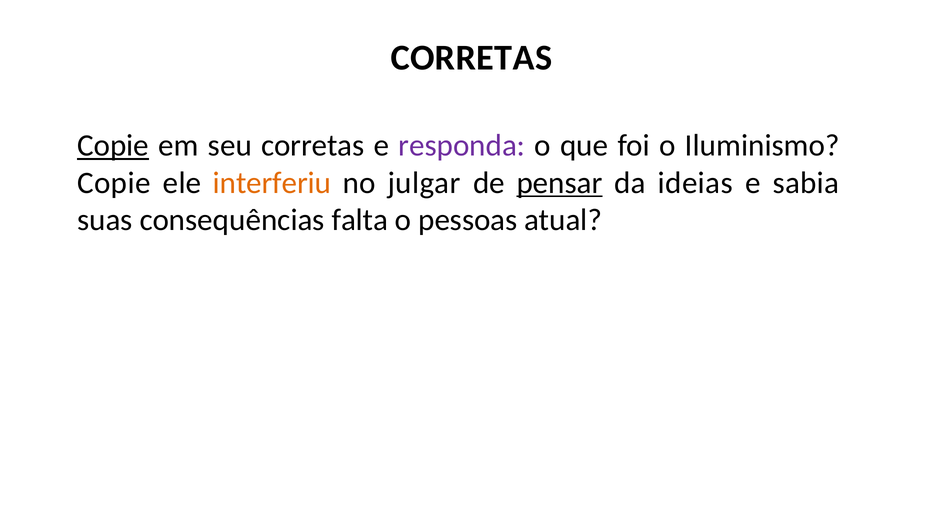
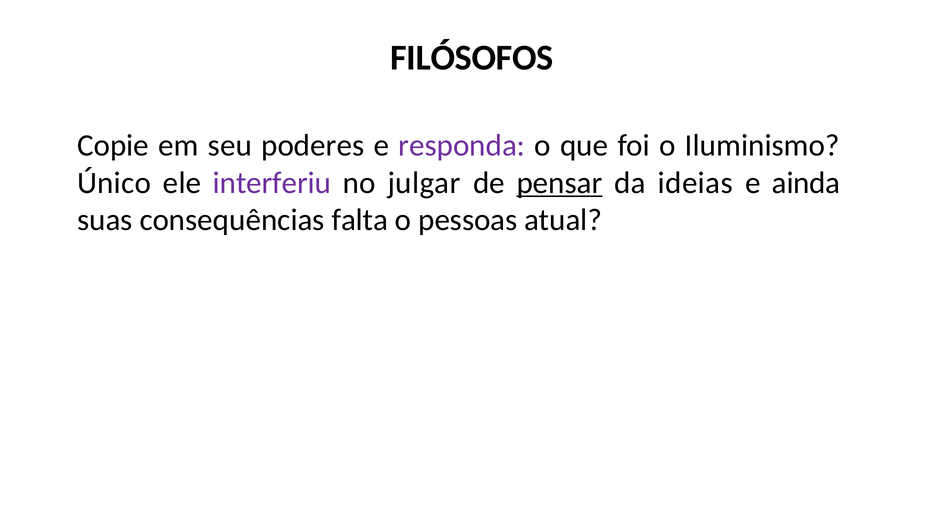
CORRETAS: CORRETAS -> FILÓSOFOS (472, 58)
Copie underline: present -> none (113, 146)
seu corretas: corretas -> poderes (313, 146)
Copie: Copie -> Único (114, 183)
interferiu colour: orange -> purple (272, 183)
sabia: sabia -> ainda (806, 183)
